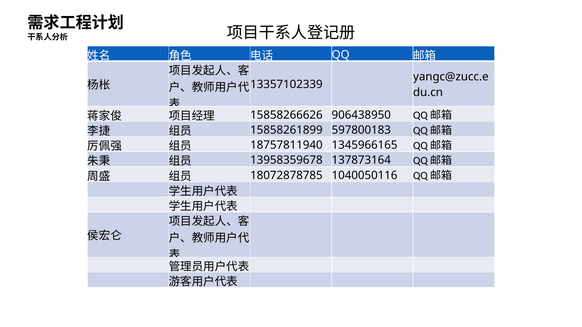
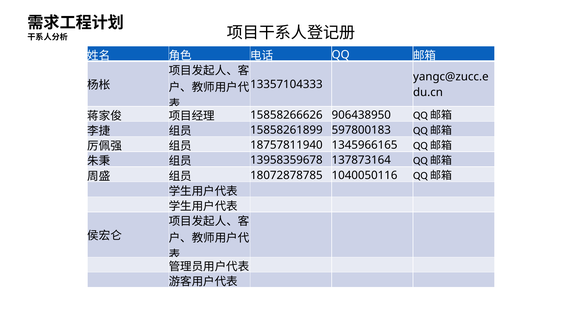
13357102339: 13357102339 -> 13357104333 (286, 85)
